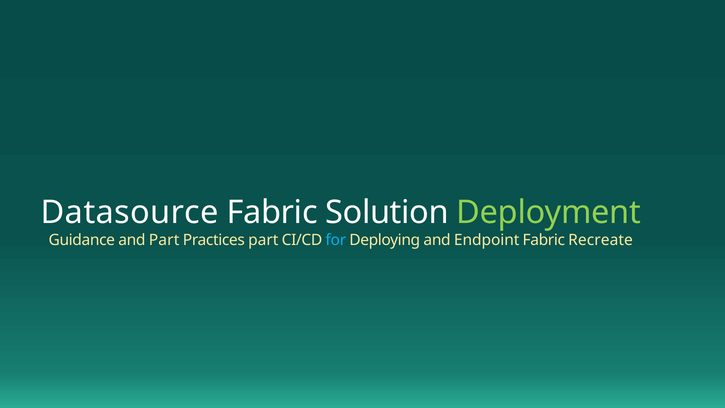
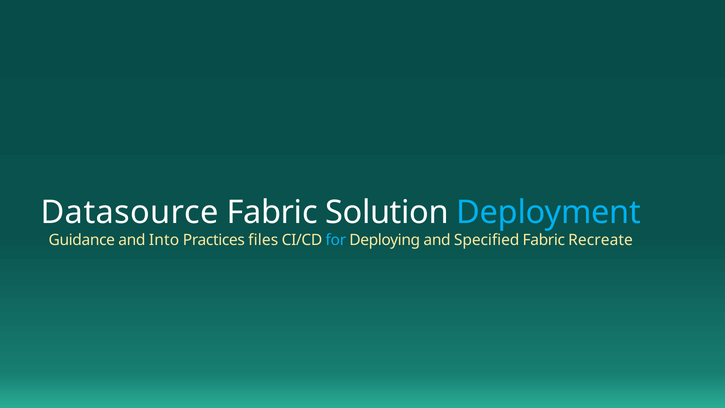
Deployment colour: light green -> light blue (549, 212)
and Part: Part -> Into (164, 240)
Practices part: part -> files (263, 240)
Endpoint: Endpoint -> Specified (487, 240)
